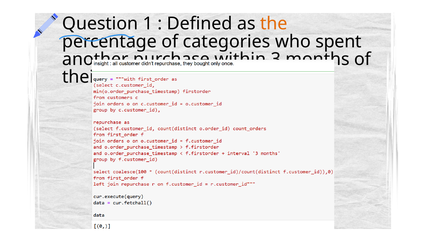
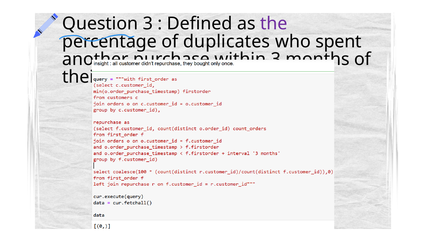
1: 1 -> 3 (148, 24)
the colour: orange -> purple (274, 24)
categories: categories -> duplicates (227, 41)
